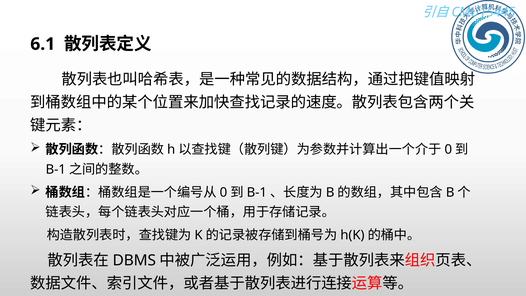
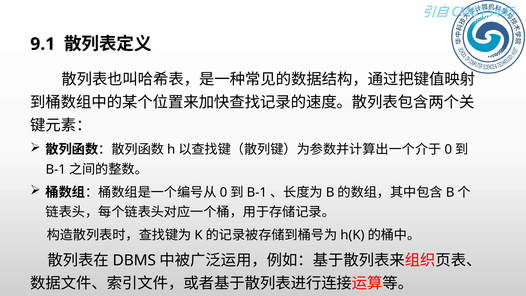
6.1: 6.1 -> 9.1 (43, 44)
